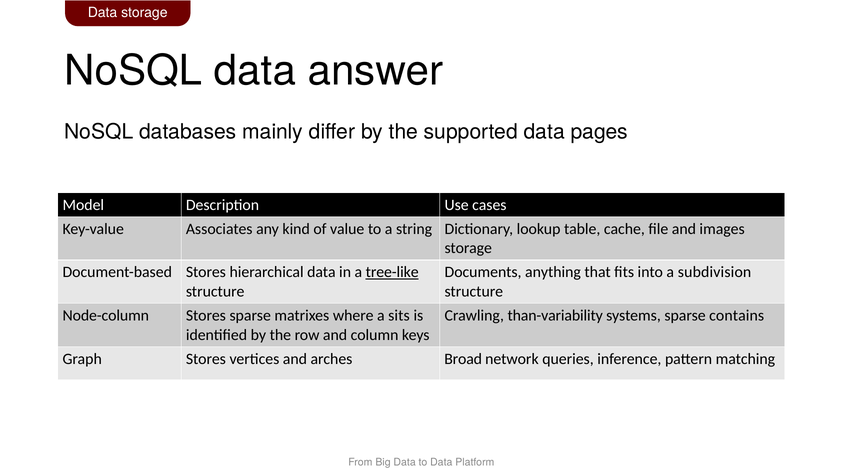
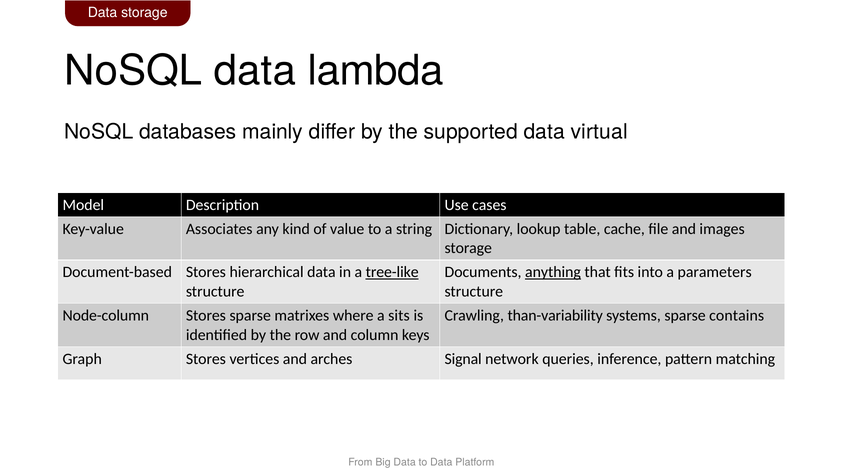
answer: answer -> lambda (376, 71)
pages: pages -> virtual (599, 132)
anything underline: none -> present (553, 272)
subdivision: subdivision -> parameters (715, 272)
Broad: Broad -> Signal (463, 359)
